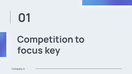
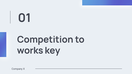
focus: focus -> works (30, 51)
